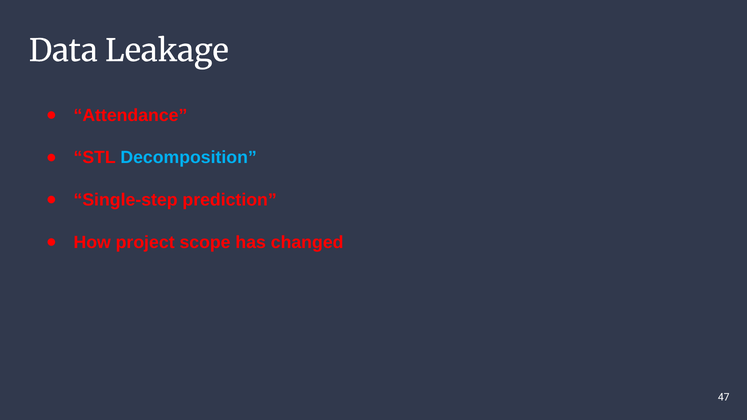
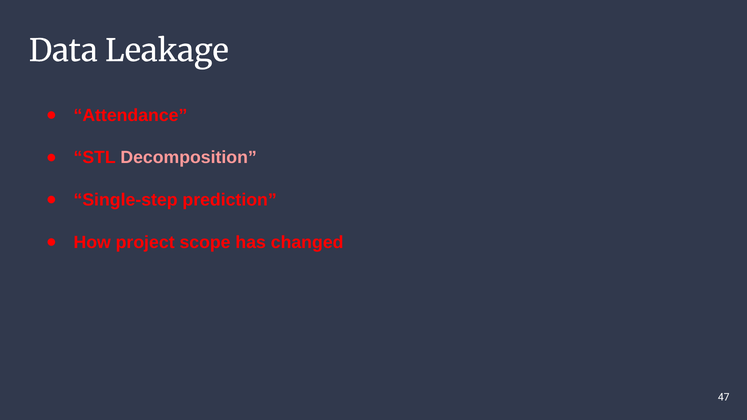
Decomposition colour: light blue -> pink (189, 158)
